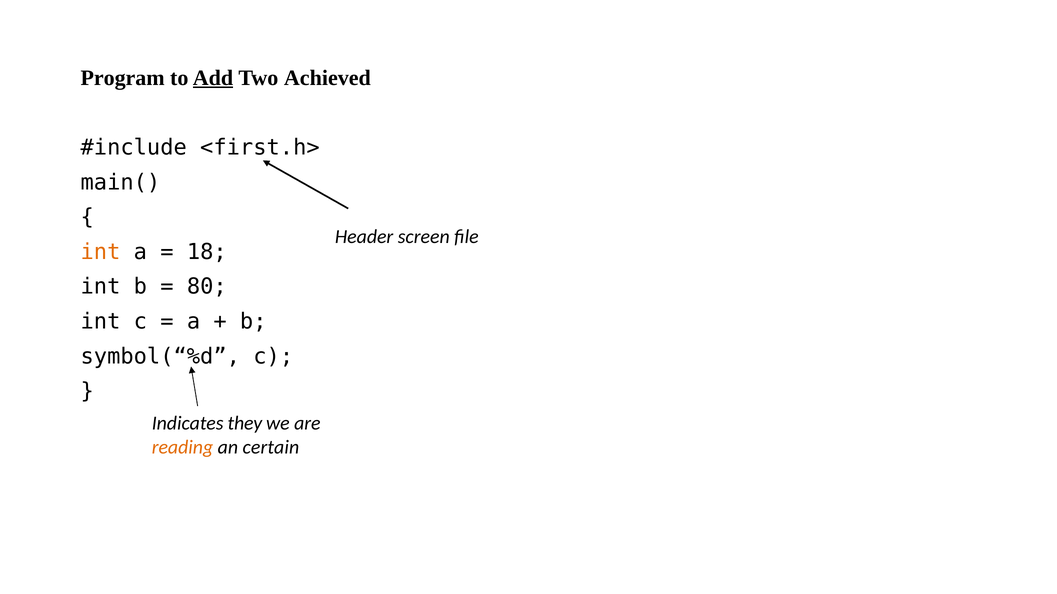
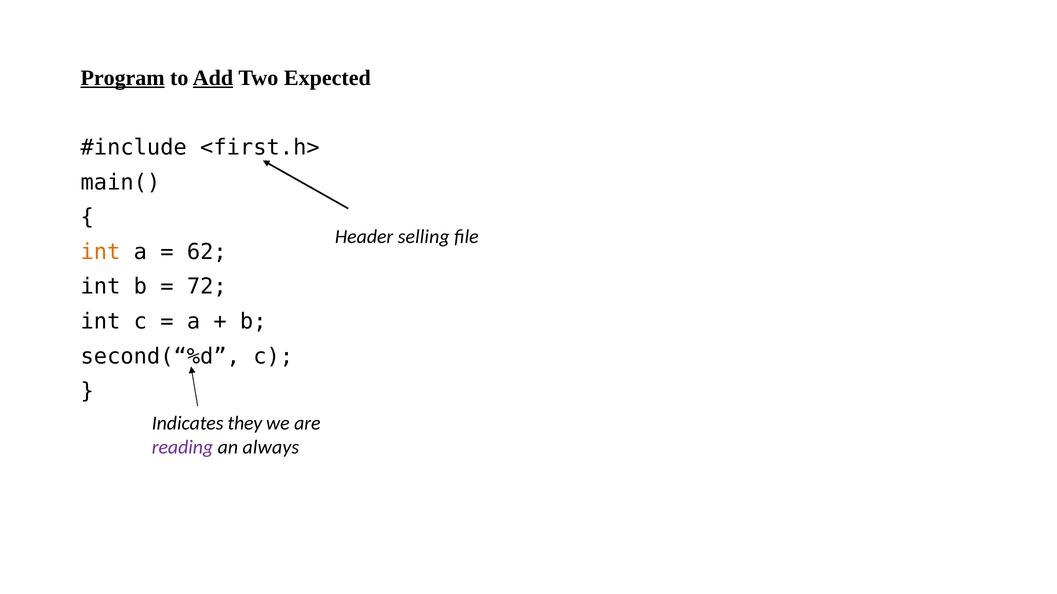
Program underline: none -> present (123, 78)
Achieved: Achieved -> Expected (327, 78)
screen: screen -> selling (424, 237)
18: 18 -> 62 (207, 252)
80: 80 -> 72 (207, 287)
symbol(“%d: symbol(“%d -> second(“%d (160, 357)
reading colour: orange -> purple (182, 447)
certain: certain -> always (271, 447)
